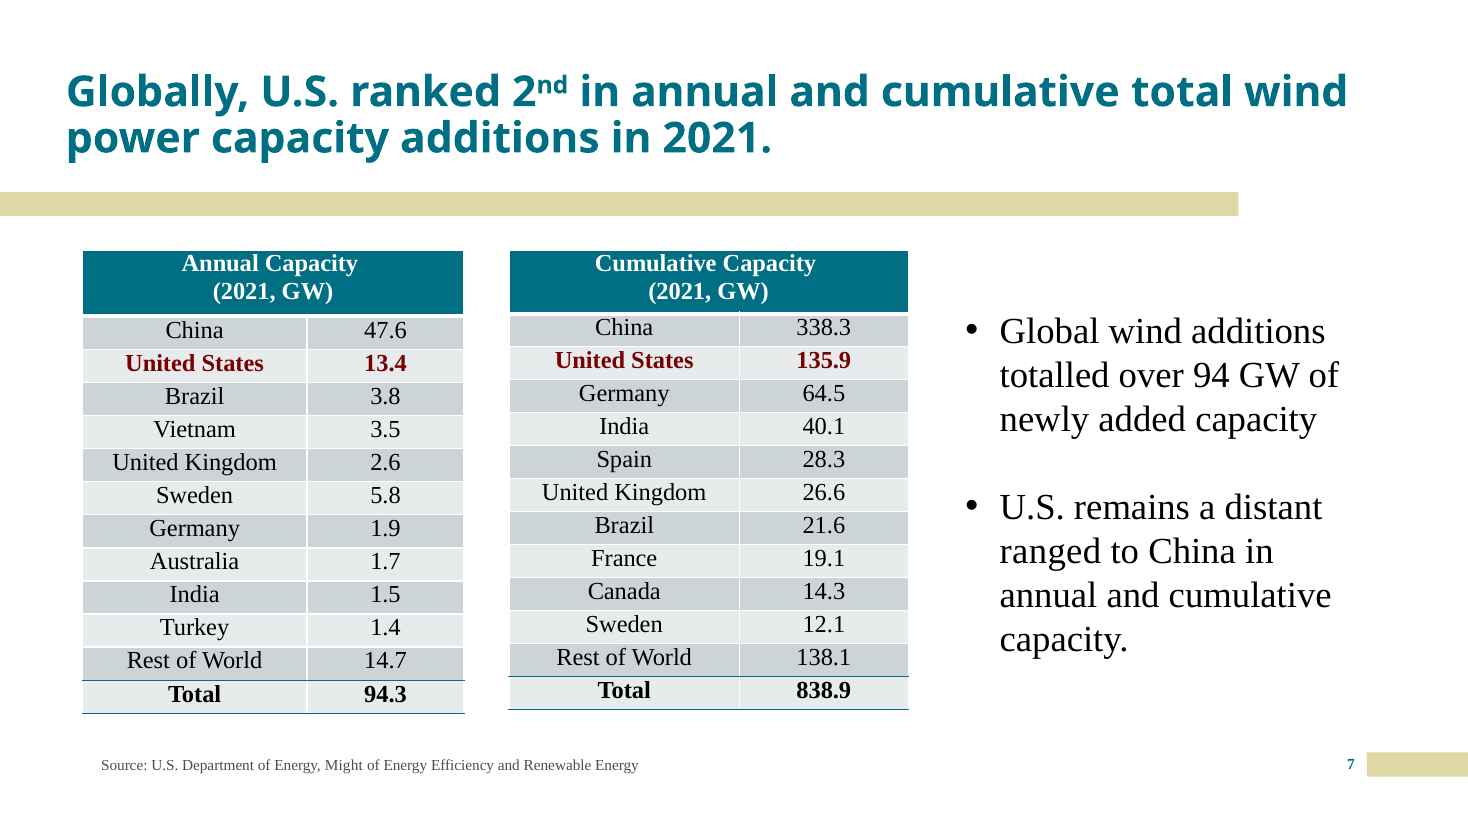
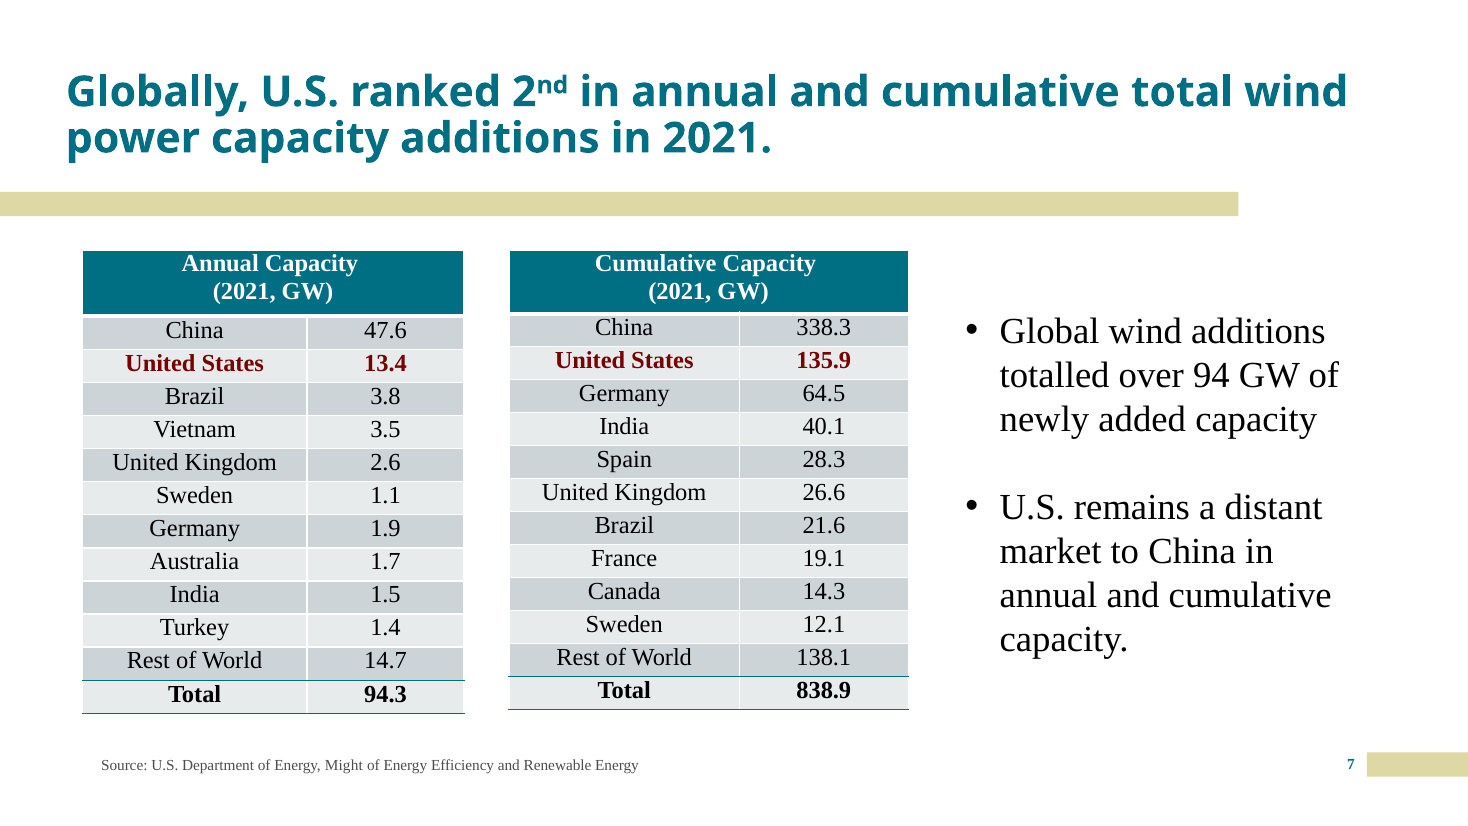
5.8: 5.8 -> 1.1 (386, 495)
ranged: ranged -> market (1051, 551)
